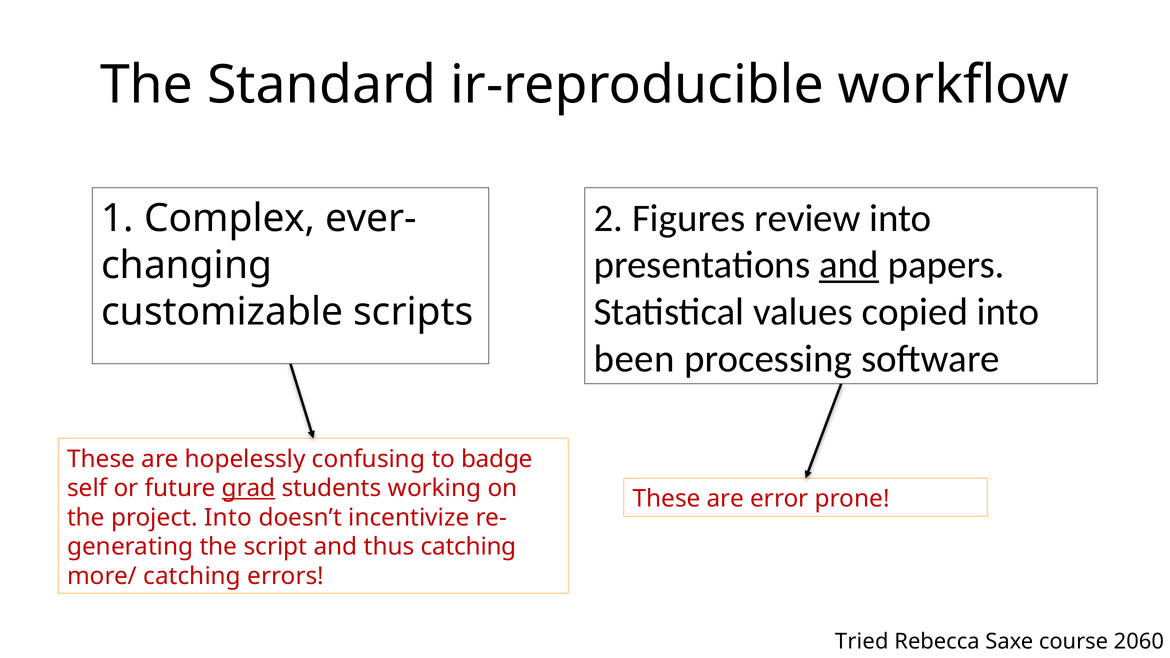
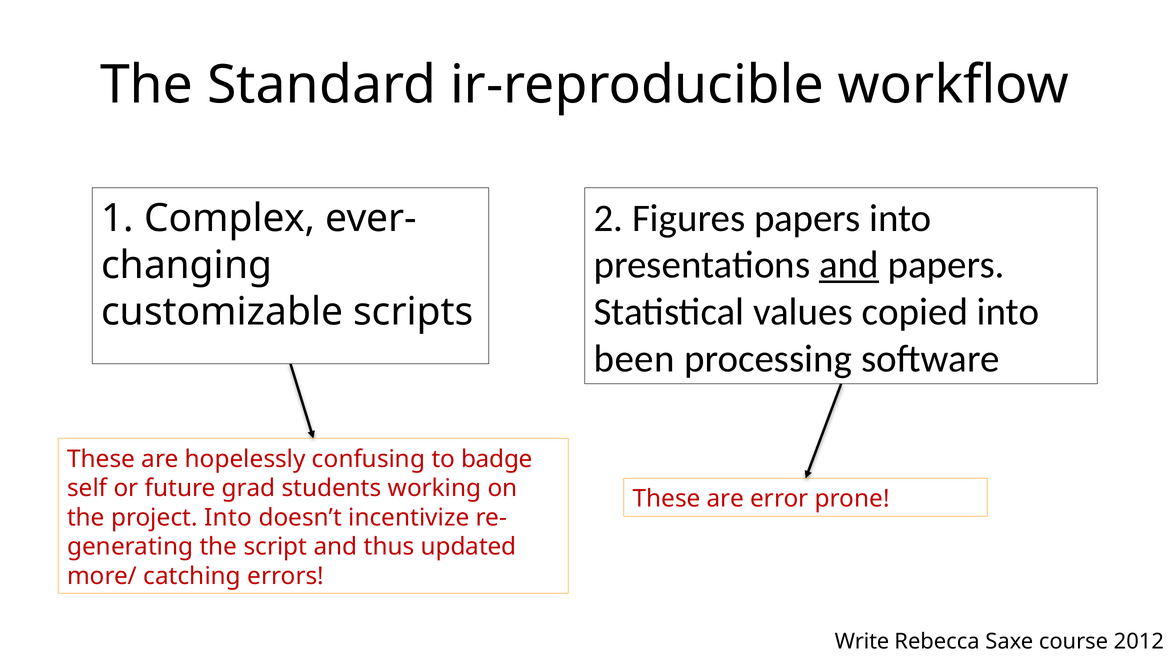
Figures review: review -> papers (807, 218)
grad underline: present -> none (249, 488)
thus catching: catching -> updated (469, 547)
Tried: Tried -> Write (862, 642)
2060: 2060 -> 2012 (1139, 642)
